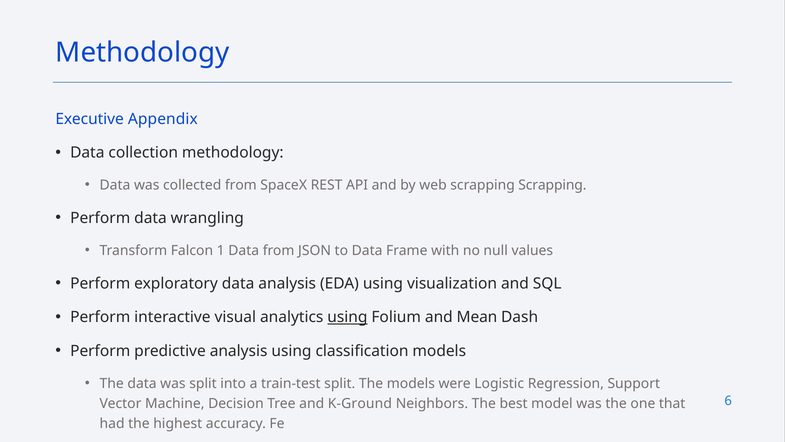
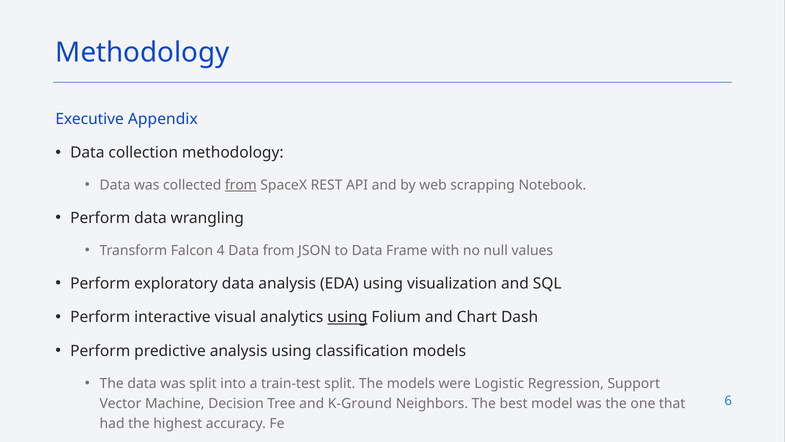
from underline: none -> present (241, 185)
scrapping Scrapping: Scrapping -> Notebook (552, 185)
1: 1 -> 4 (221, 250)
Mean: Mean -> Chart (477, 317)
